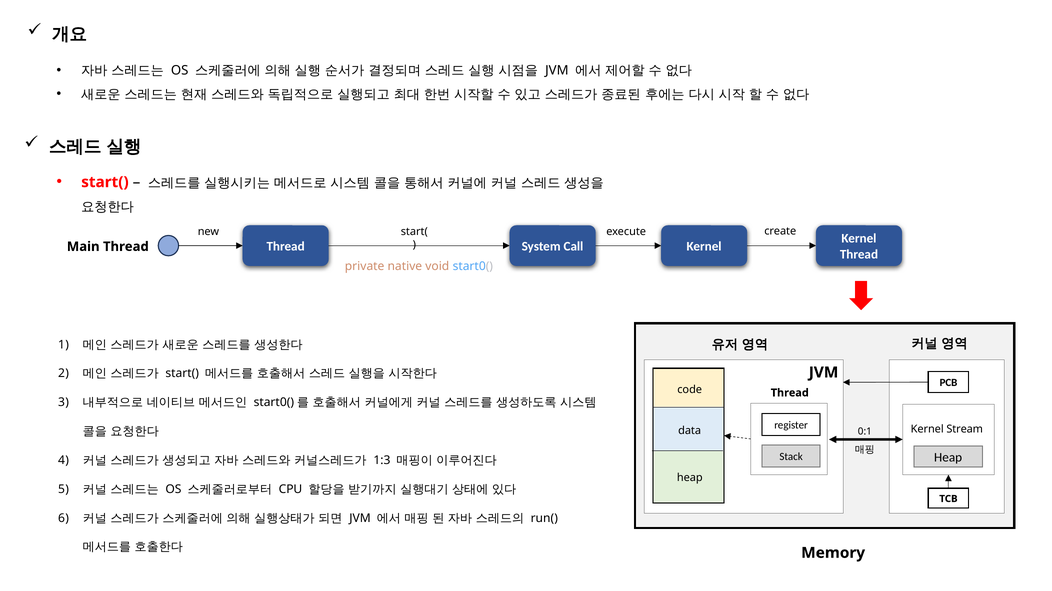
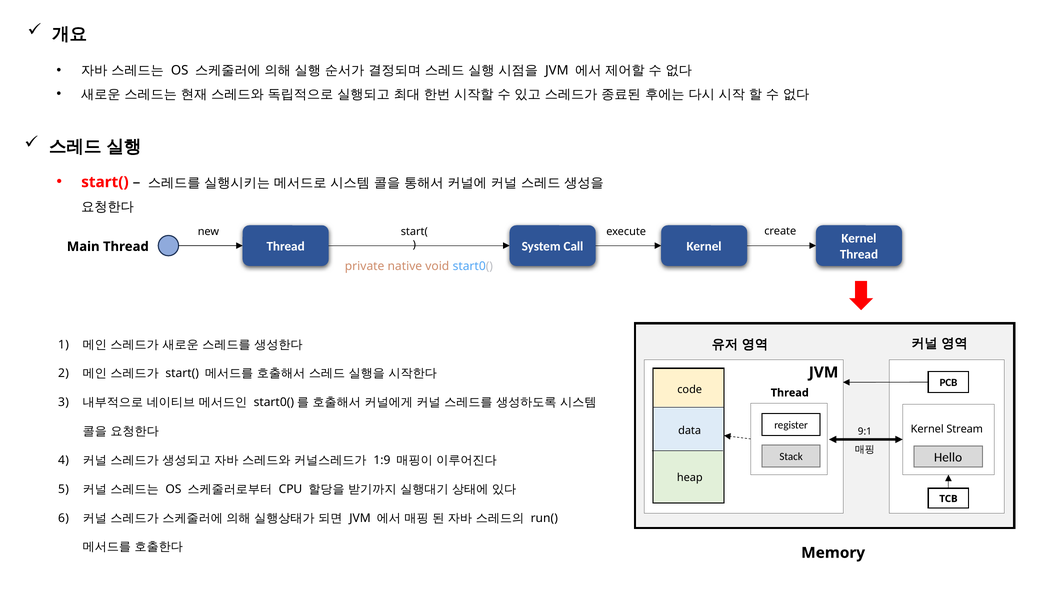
0:1: 0:1 -> 9:1 (865, 432)
Heap: Heap -> Hello (948, 458)
1:3: 1:3 -> 1:9 (382, 461)
